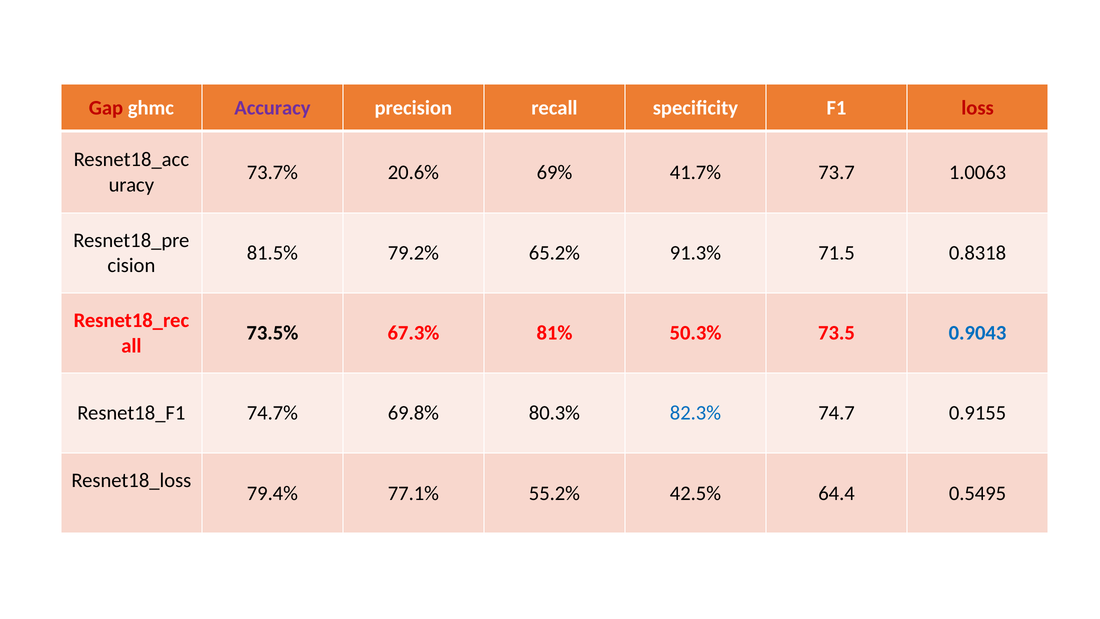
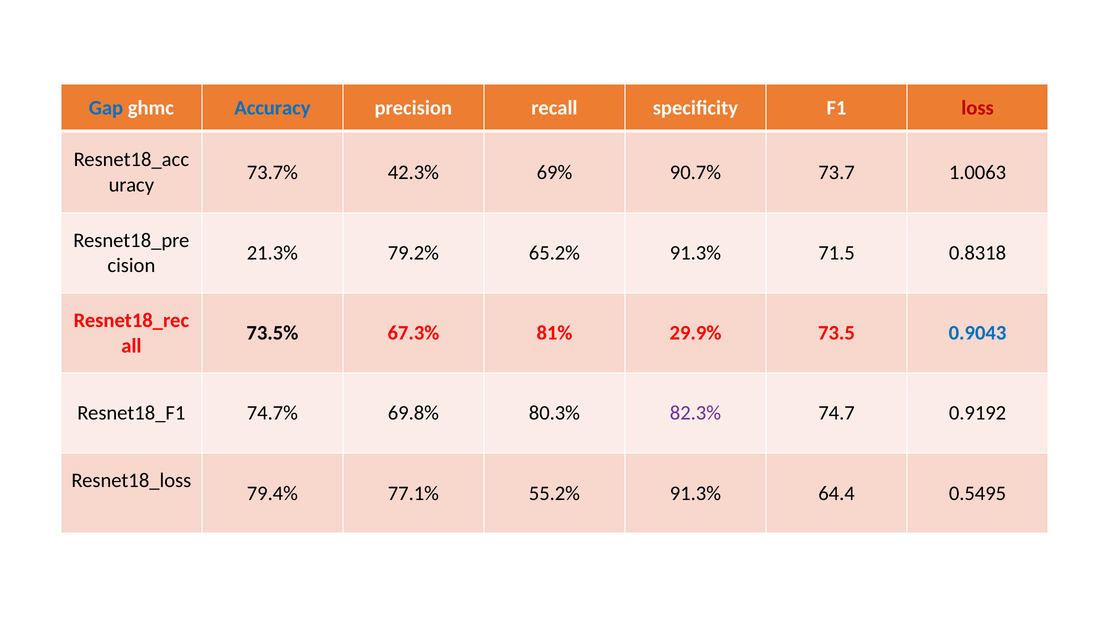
Gap colour: red -> blue (106, 108)
Accuracy colour: purple -> blue (272, 108)
20.6%: 20.6% -> 42.3% (413, 172)
41.7%: 41.7% -> 90.7% (695, 172)
81.5%: 81.5% -> 21.3% (272, 253)
50.3%: 50.3% -> 29.9% (696, 333)
82.3% colour: blue -> purple (695, 413)
0.9155: 0.9155 -> 0.9192 (978, 413)
55.2% 42.5%: 42.5% -> 91.3% (695, 493)
